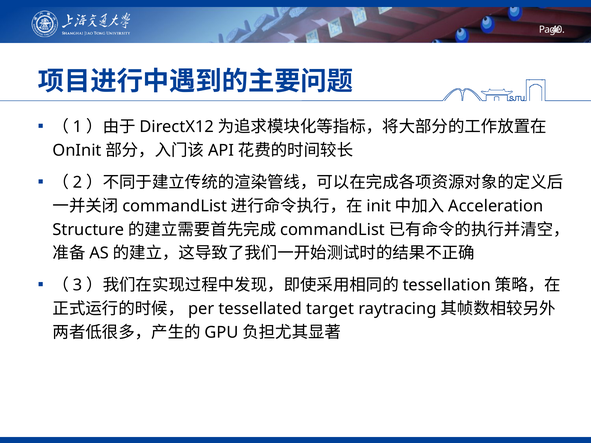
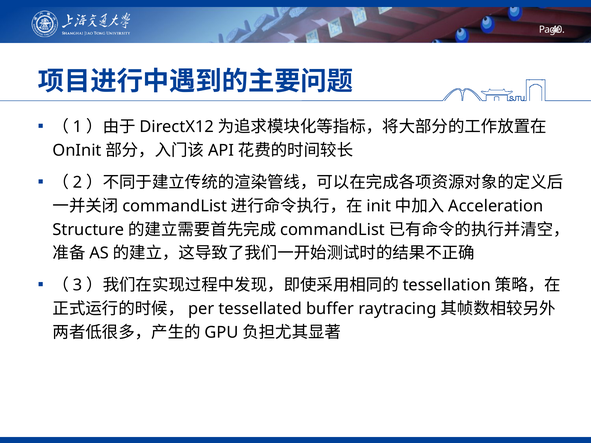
target: target -> buffer (330, 309)
